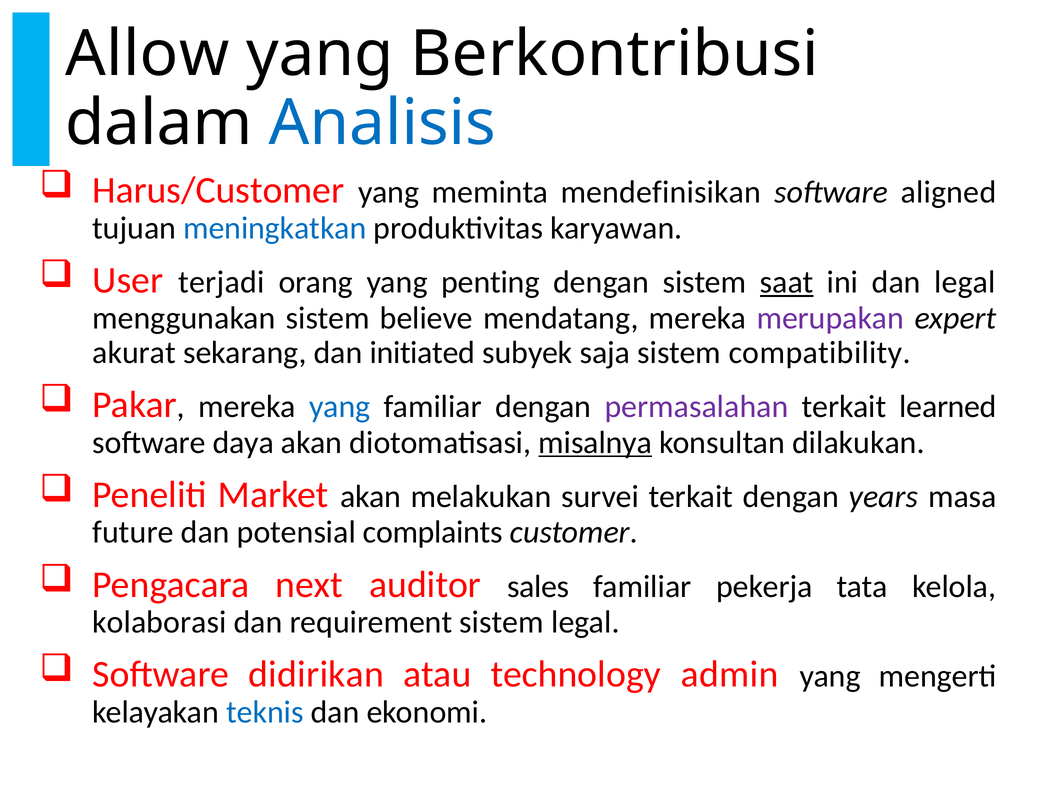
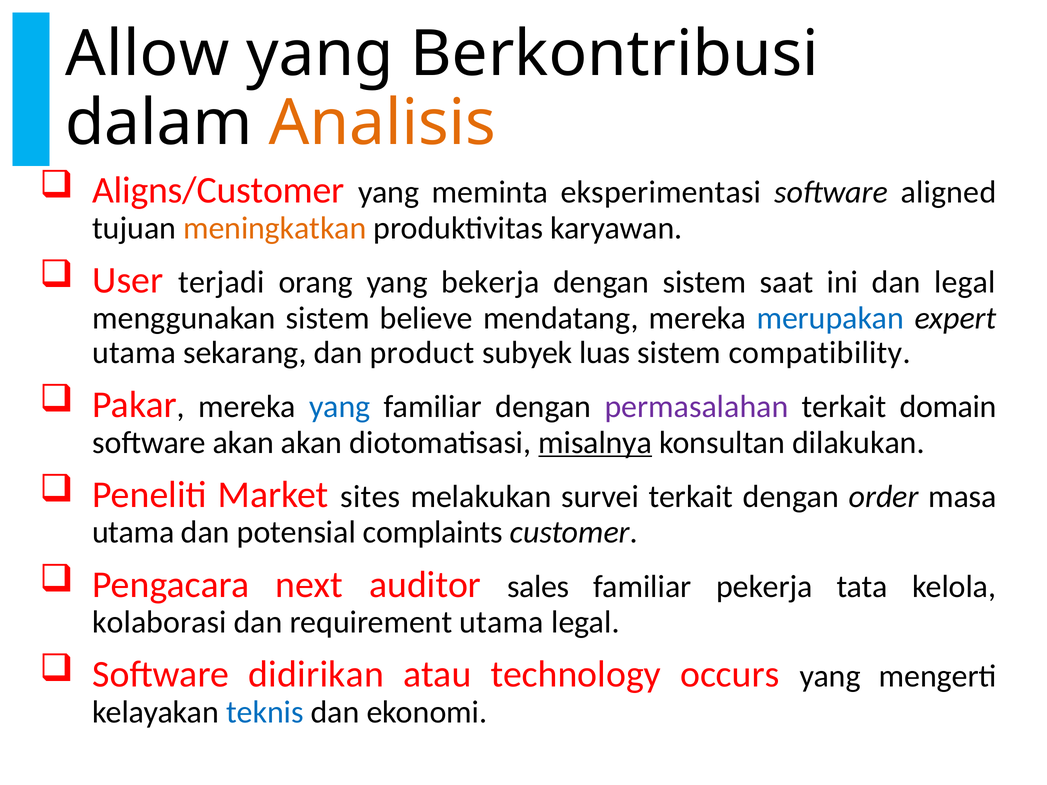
Analisis colour: blue -> orange (382, 123)
Harus/Customer: Harus/Customer -> Aligns/Customer (218, 191)
mendefinisikan: mendefinisikan -> eksperimentasi (661, 192)
meningkatkan colour: blue -> orange (275, 228)
penting: penting -> bekerja (490, 282)
saat underline: present -> none (787, 282)
merupakan colour: purple -> blue (830, 318)
akurat: akurat -> utama (134, 353)
initiated: initiated -> product (422, 353)
saja: saja -> luas (605, 353)
learned: learned -> domain (948, 407)
software daya: daya -> akan (243, 443)
Market akan: akan -> sites (370, 497)
years: years -> order (884, 497)
future: future -> utama (133, 533)
requirement sistem: sistem -> utama (502, 622)
admin: admin -> occurs (730, 675)
